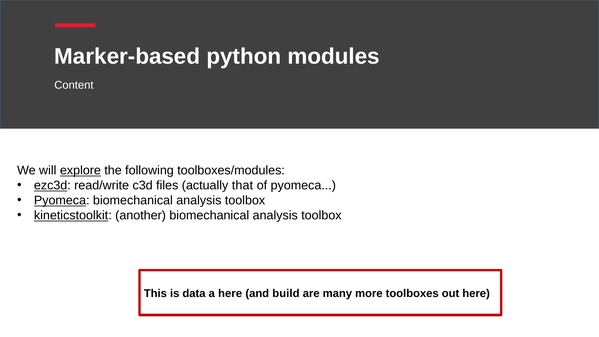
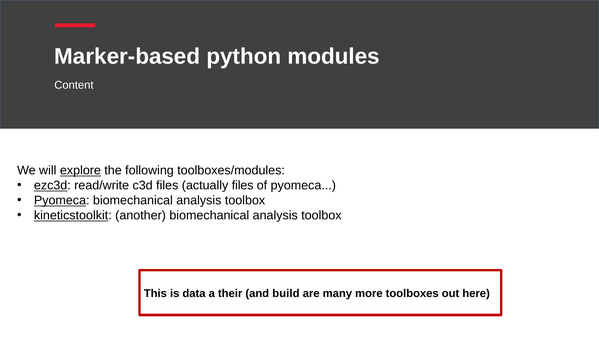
actually that: that -> files (243, 185)
a here: here -> their (230, 293)
